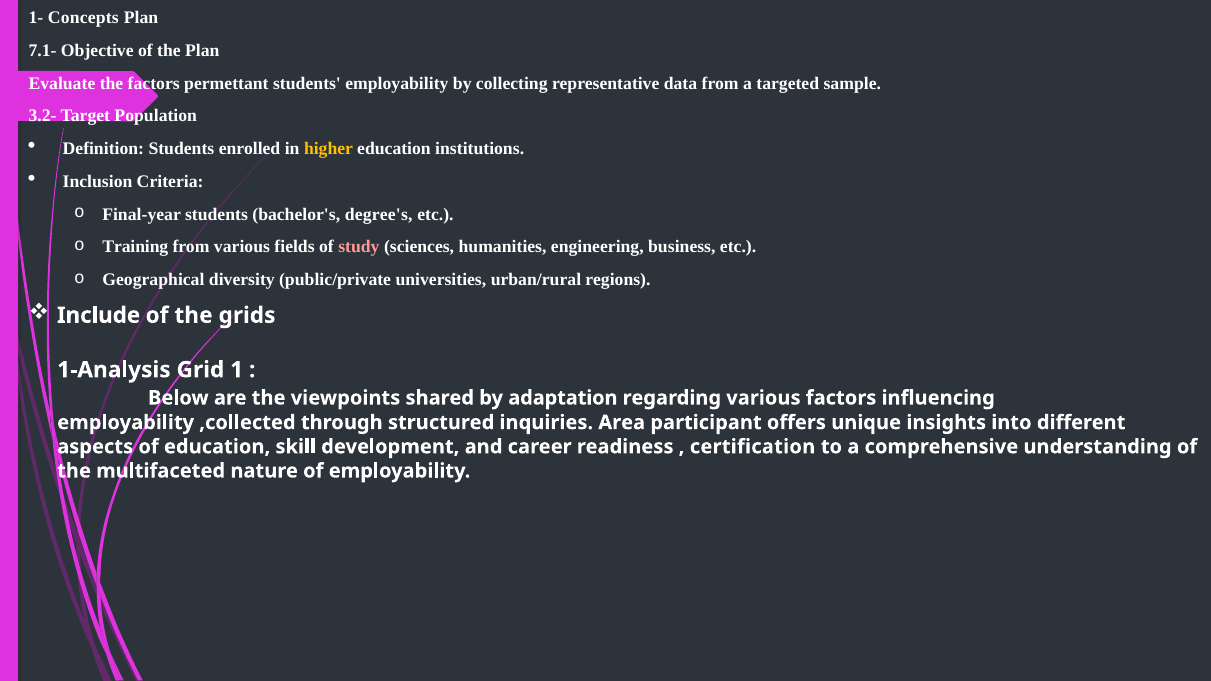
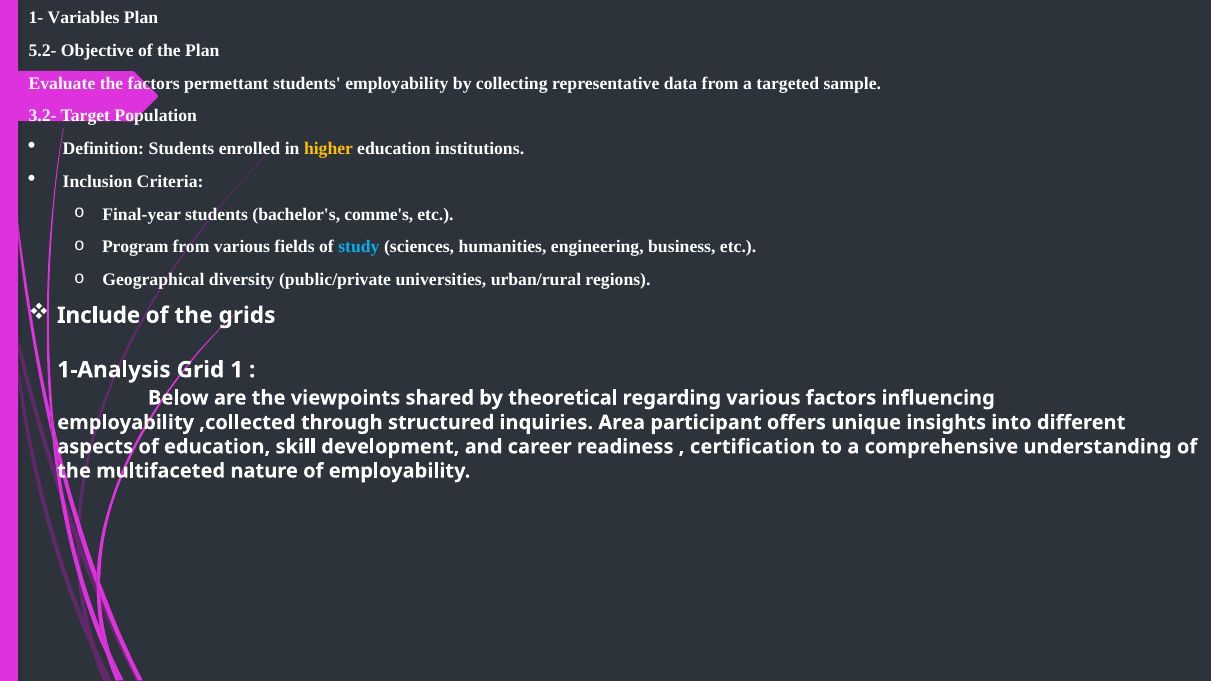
Concepts: Concepts -> Variables (84, 18)
7.1-: 7.1- -> 5.2- (43, 50)
degree's: degree's -> comme's (379, 214)
Training: Training -> Program (135, 247)
study colour: pink -> light blue (359, 247)
adaptation: adaptation -> theoretical (563, 398)
